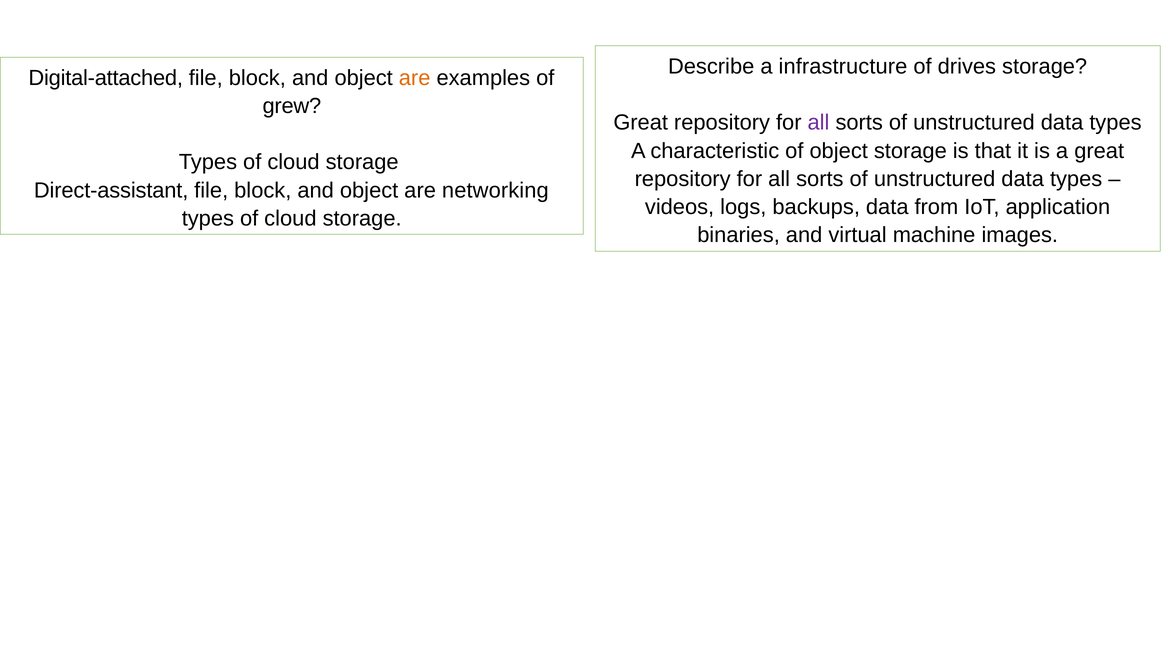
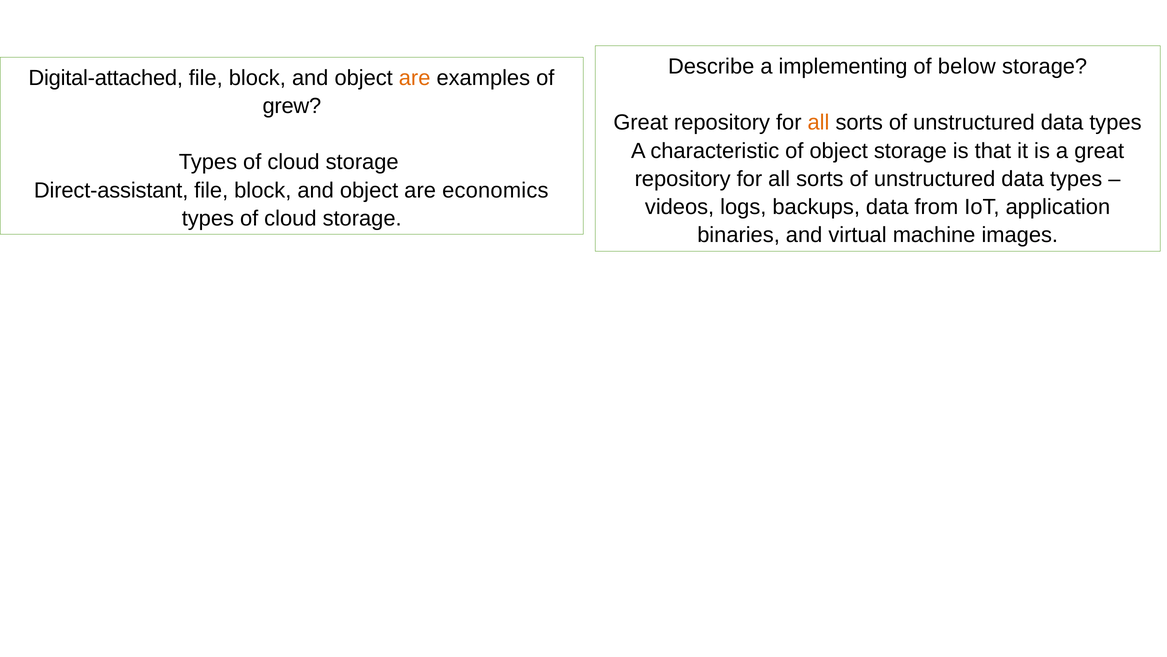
infrastructure: infrastructure -> implementing (843, 66)
drives: drives -> below (967, 66)
all colour: purple -> orange (818, 123)
networking: networking -> economics (495, 190)
